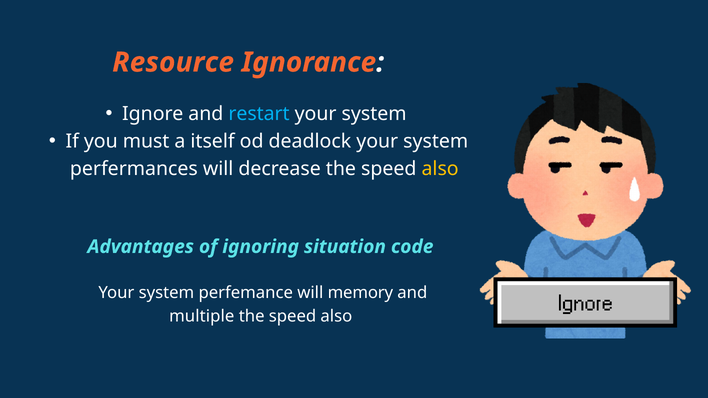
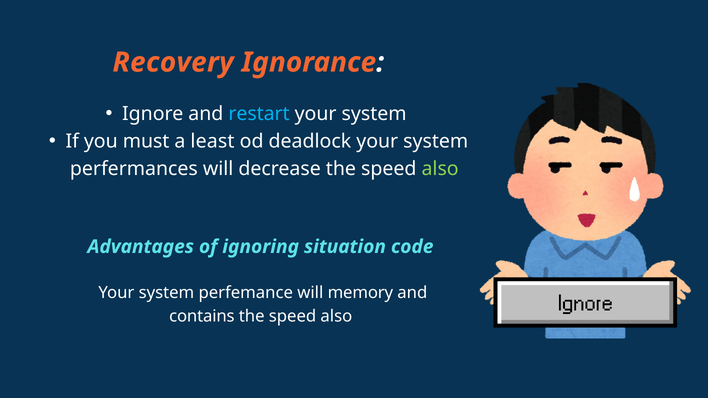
Resource: Resource -> Recovery (173, 62)
itself: itself -> least (212, 141)
also colour: yellow -> light green (440, 169)
multiple: multiple -> contains (202, 316)
